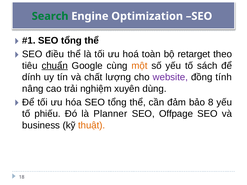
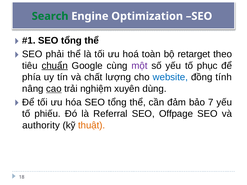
điều: điều -> phải (55, 54)
một colour: orange -> purple (139, 66)
sách: sách -> phục (207, 66)
dính: dính -> phía (32, 77)
website colour: purple -> blue (170, 77)
cao underline: none -> present (54, 89)
8: 8 -> 7 (211, 102)
Planner: Planner -> Referral (110, 114)
business: business -> authority (41, 125)
